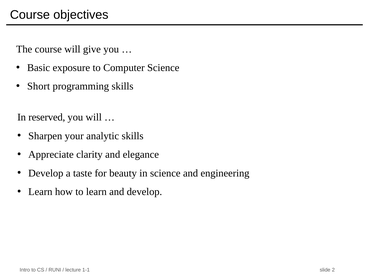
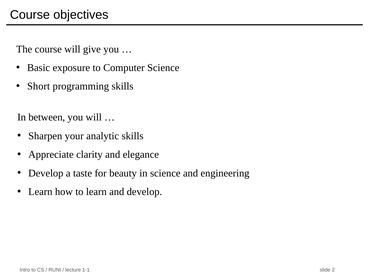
reserved: reserved -> between (47, 117)
